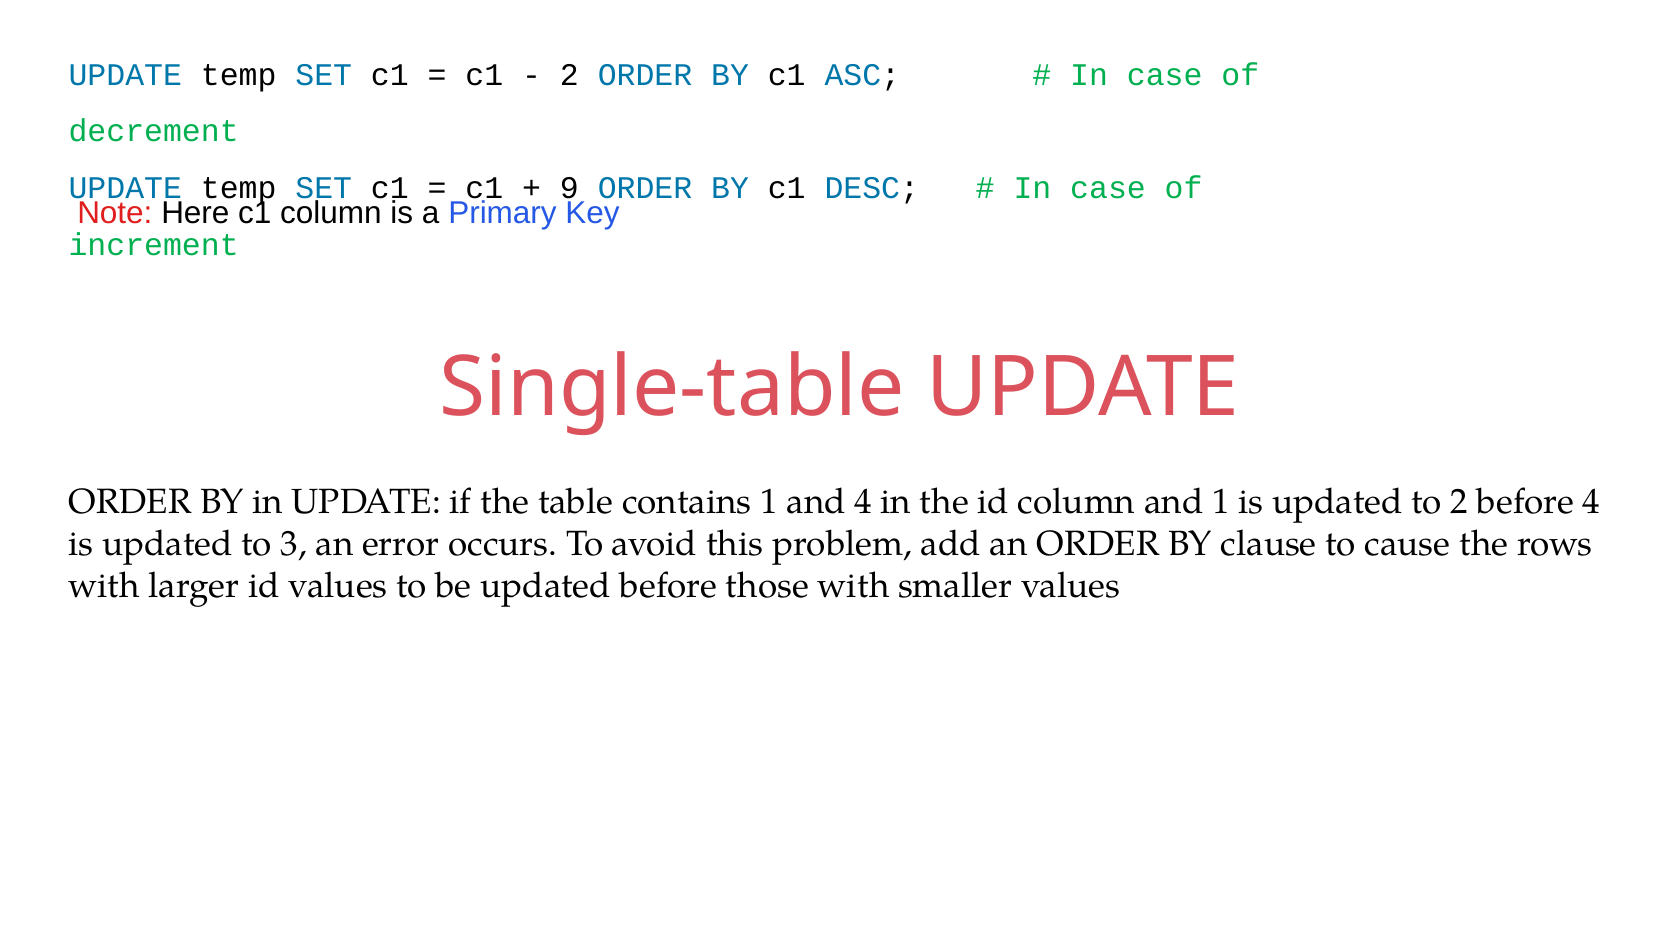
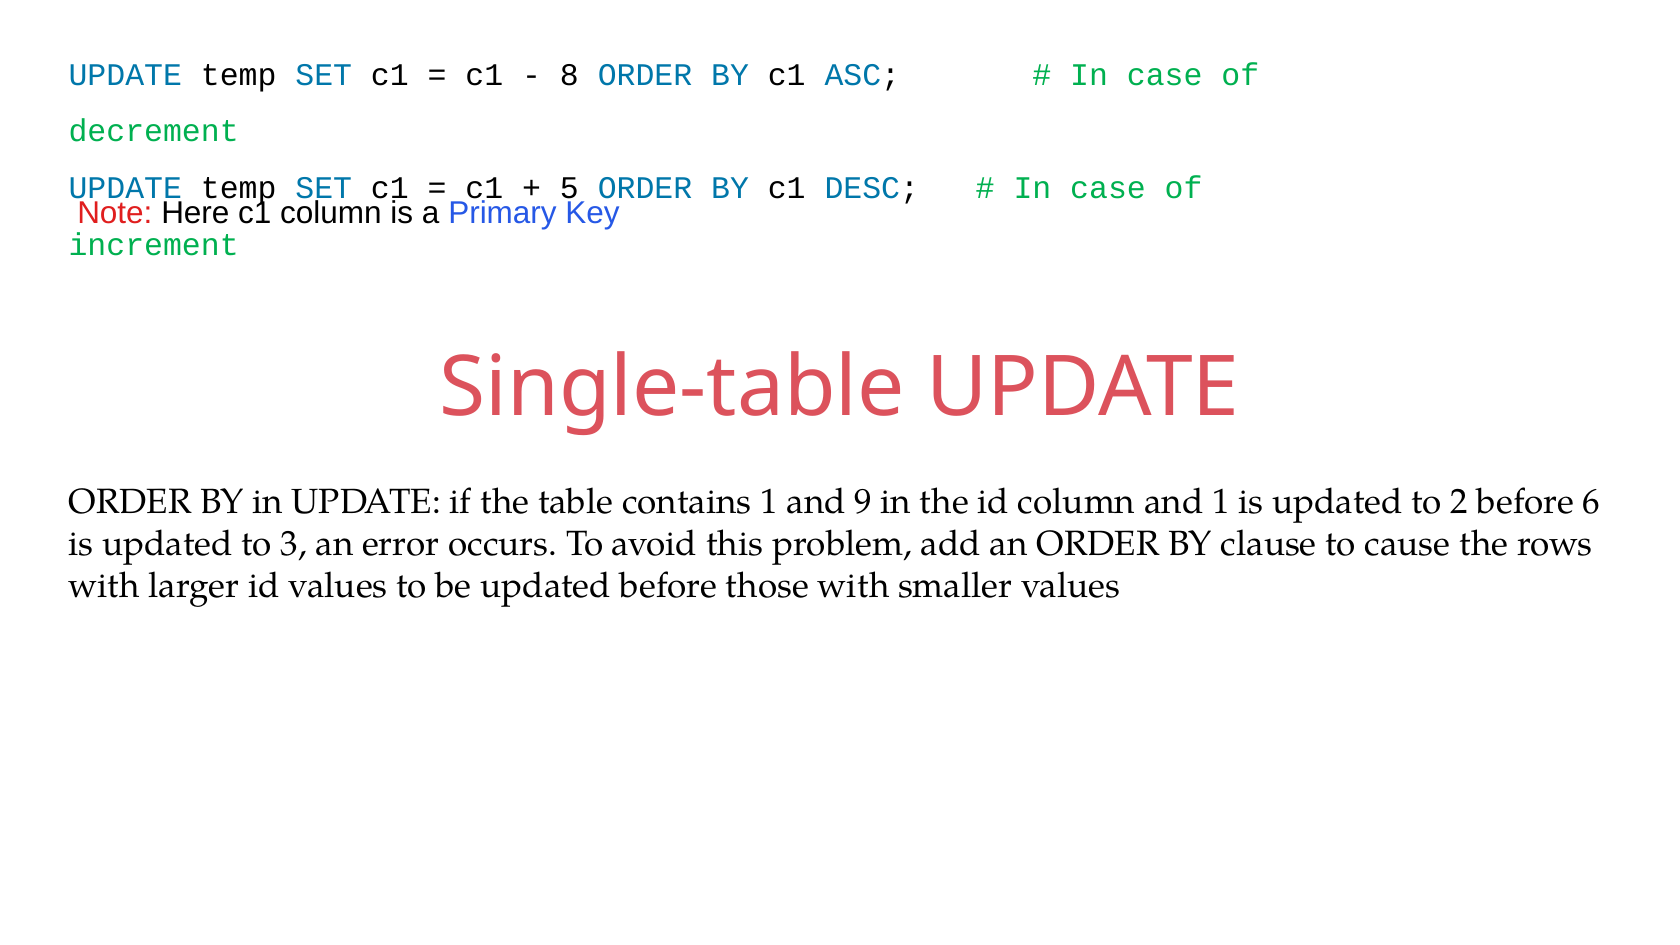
2: 2 -> 8 (569, 75)
9: 9 -> 5 (569, 188)
and 4: 4 -> 9 (863, 502)
before 4: 4 -> 6 (1592, 502)
